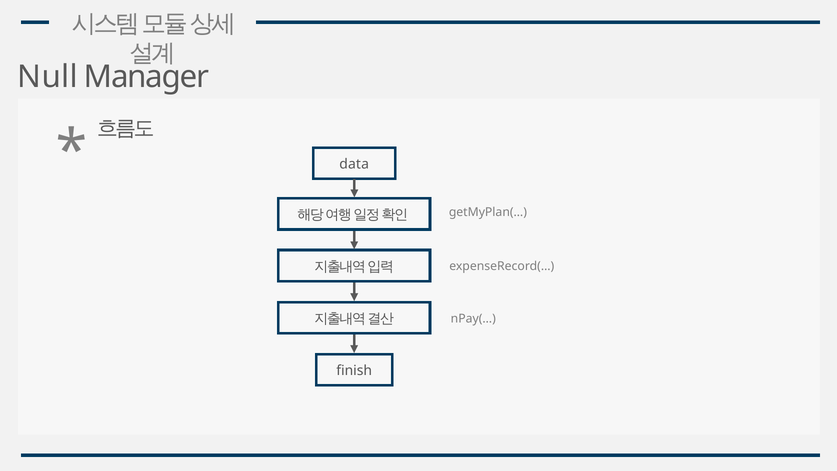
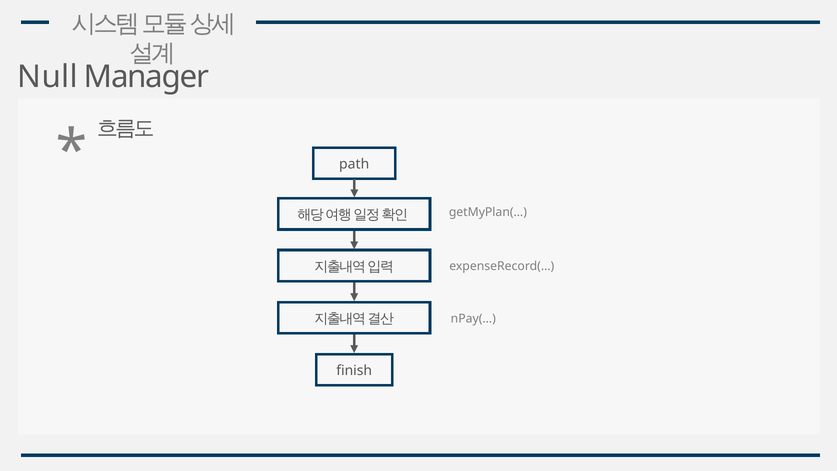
data: data -> path (354, 164)
